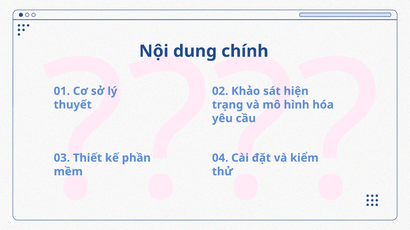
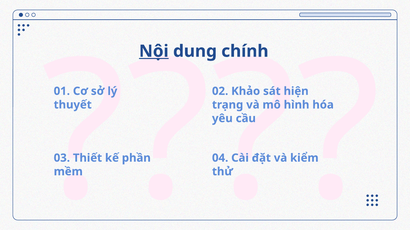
Nội underline: none -> present (154, 51)
